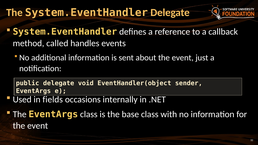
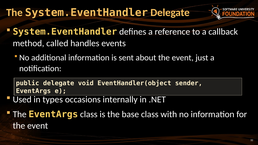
fields: fields -> types (53, 100)
